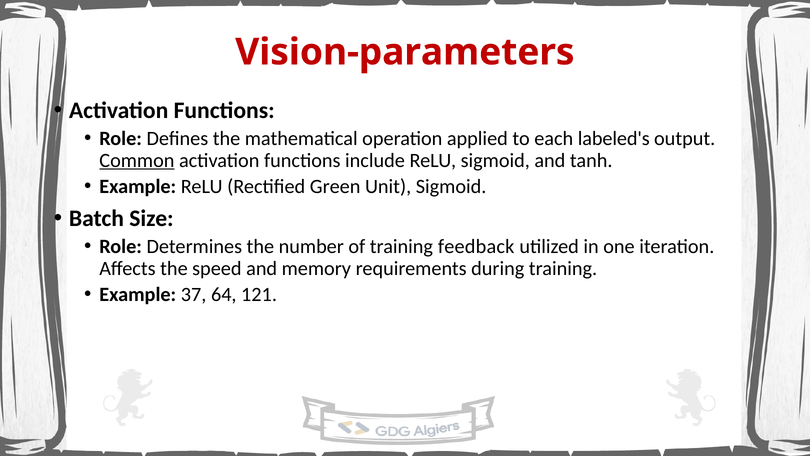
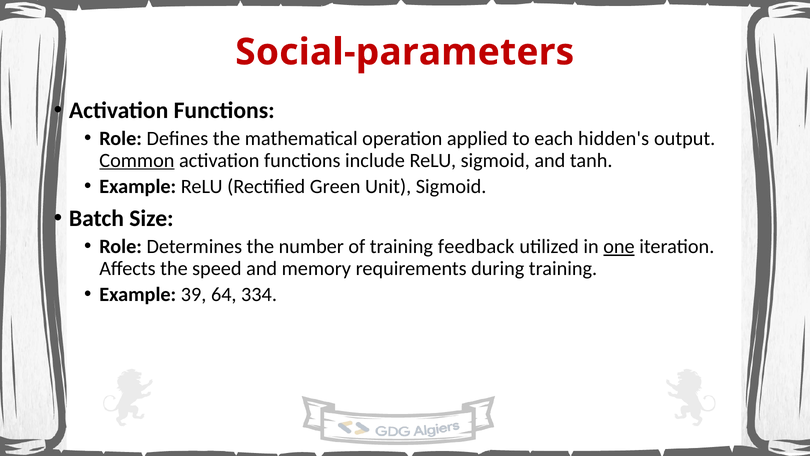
Vision-parameters: Vision-parameters -> Social-parameters (405, 52)
labeled's: labeled's -> hidden's (614, 138)
one underline: none -> present (619, 246)
37: 37 -> 39 (194, 294)
121: 121 -> 334 (259, 294)
